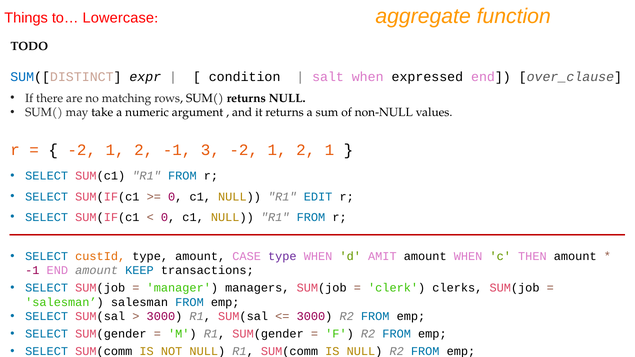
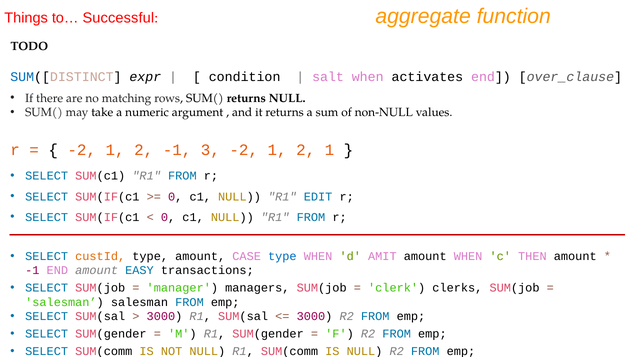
Lowercase: Lowercase -> Successful (118, 18)
expressed: expressed -> activates (427, 77)
type colour: purple -> blue (282, 256)
KEEP: KEEP -> EASY (139, 271)
